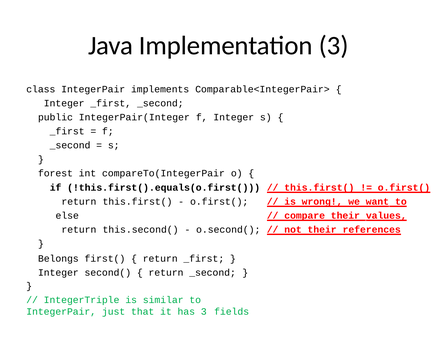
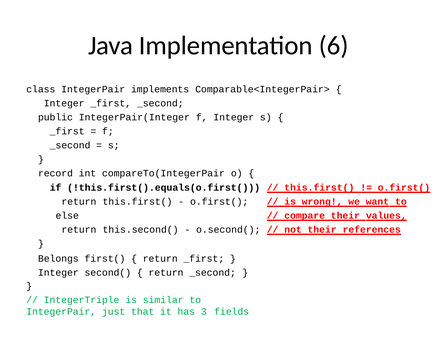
Implementation 3: 3 -> 6 (334, 46)
forest: forest -> record (55, 173)
